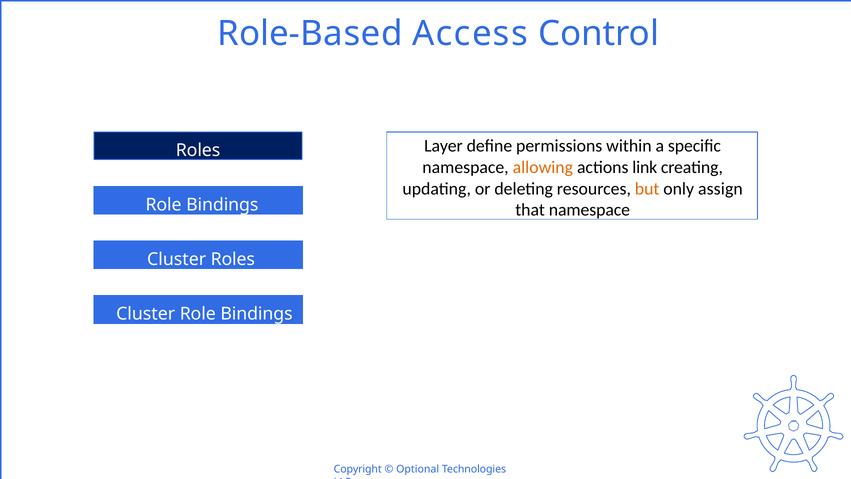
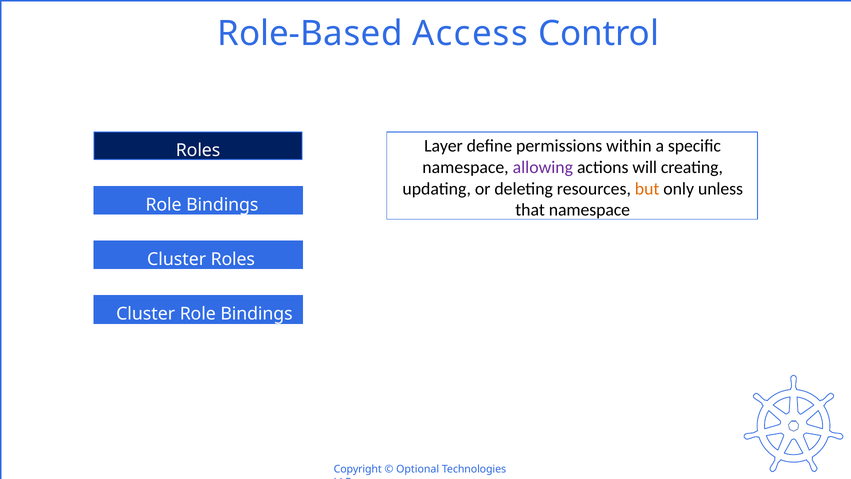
allowing colour: orange -> purple (543, 167)
link: link -> will (645, 167)
assign: assign -> unless (721, 189)
